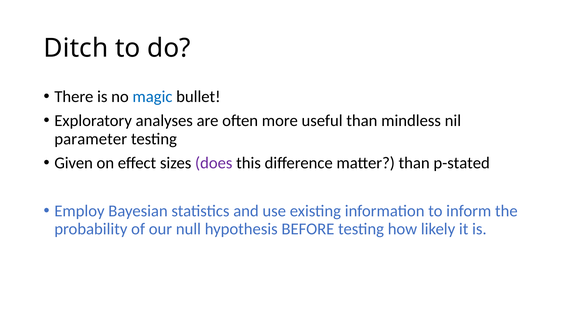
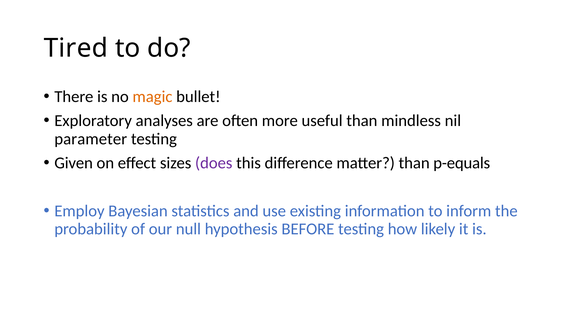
Ditch: Ditch -> Tired (76, 48)
magic colour: blue -> orange (152, 97)
p-stated: p-stated -> p-equals (462, 163)
